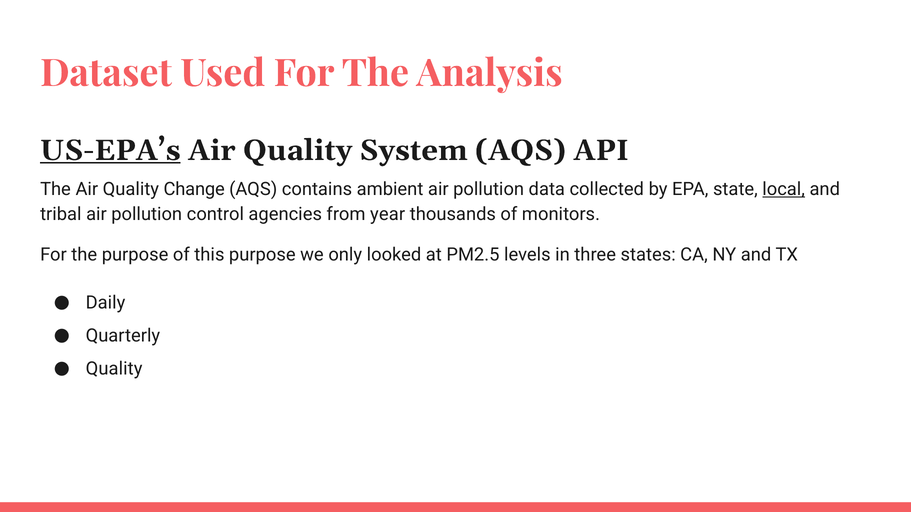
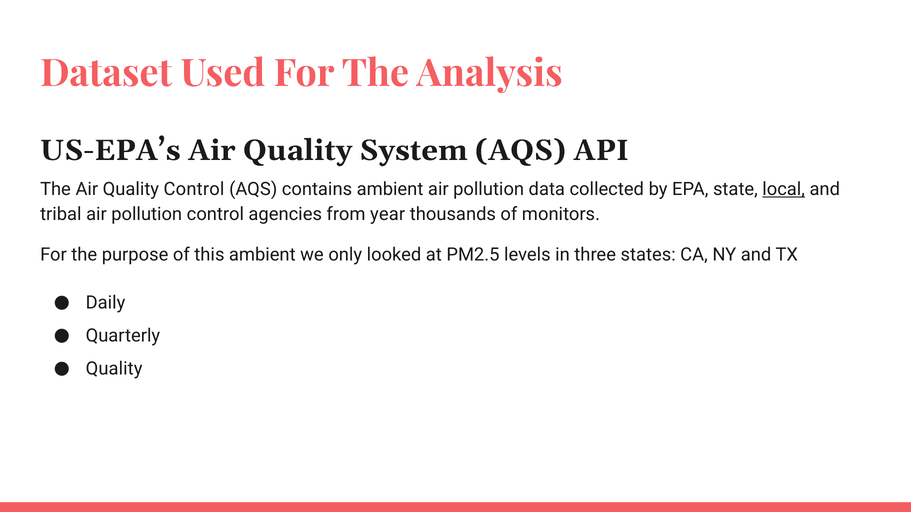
US-EPA’s underline: present -> none (110, 150)
Quality Change: Change -> Control (194, 189)
this purpose: purpose -> ambient (262, 255)
